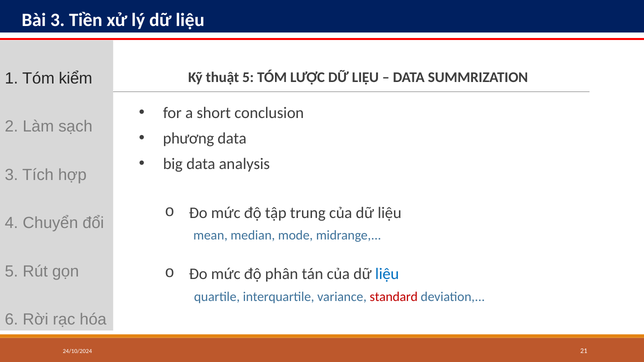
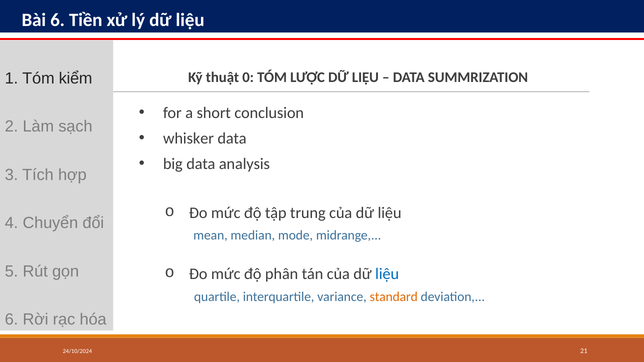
Bài 3: 3 -> 6 (58, 20)
thuật 5: 5 -> 0 (248, 78)
phương: phương -> whisker (188, 138)
standard colour: red -> orange (394, 297)
